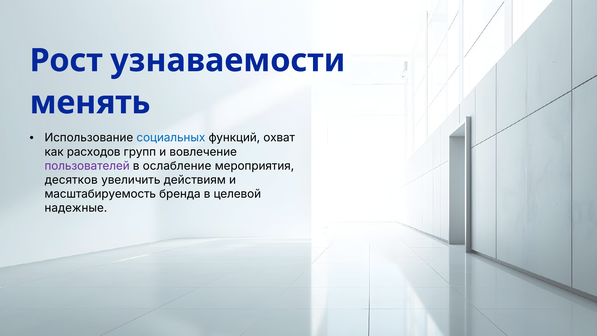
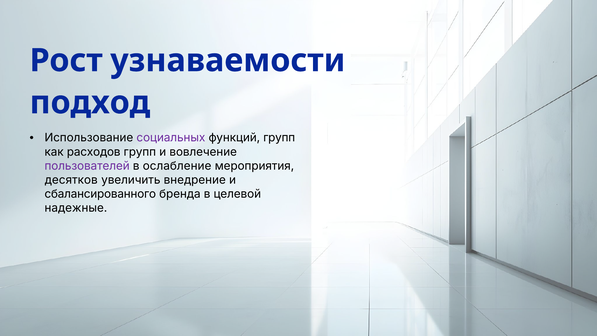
менять: менять -> подход (90, 103)
социальных colour: blue -> purple (171, 138)
функций охват: охват -> групп (279, 138)
действиям: действиям -> внедрение (195, 180)
масштабируемость: масштабируемость -> сбалансированного (100, 194)
